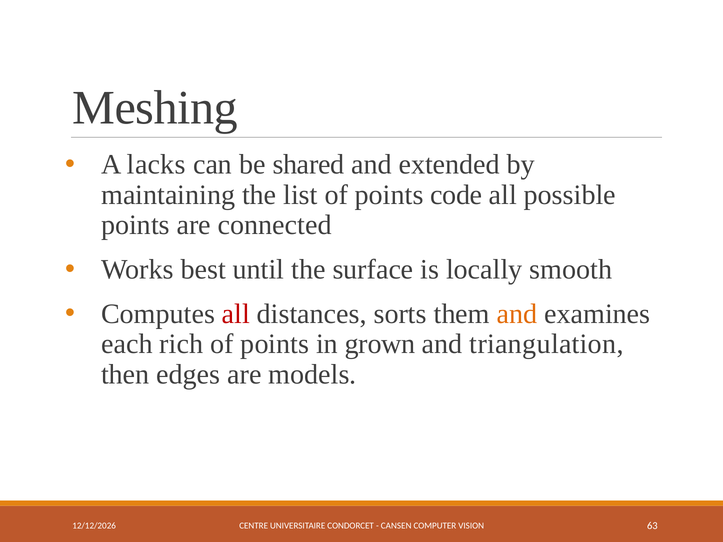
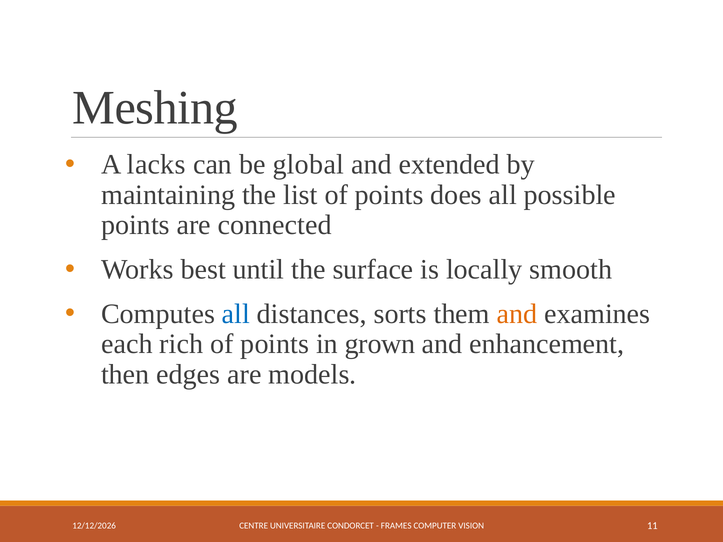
shared: shared -> global (308, 165)
code: code -> does (456, 195)
all colour: red -> blue (236, 314)
triangulation: triangulation -> enhancement (547, 344)
CANSEN: CANSEN -> FRAMES (396, 526)
63: 63 -> 11 (652, 526)
